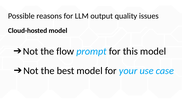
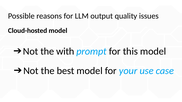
flow: flow -> with (65, 52)
